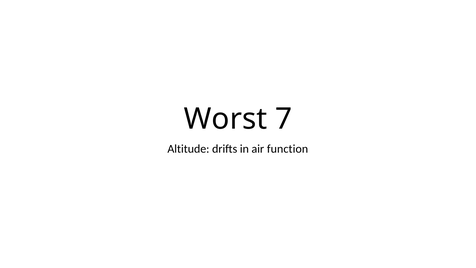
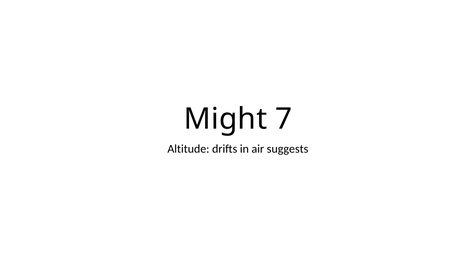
Worst: Worst -> Might (225, 119)
function: function -> suggests (288, 149)
